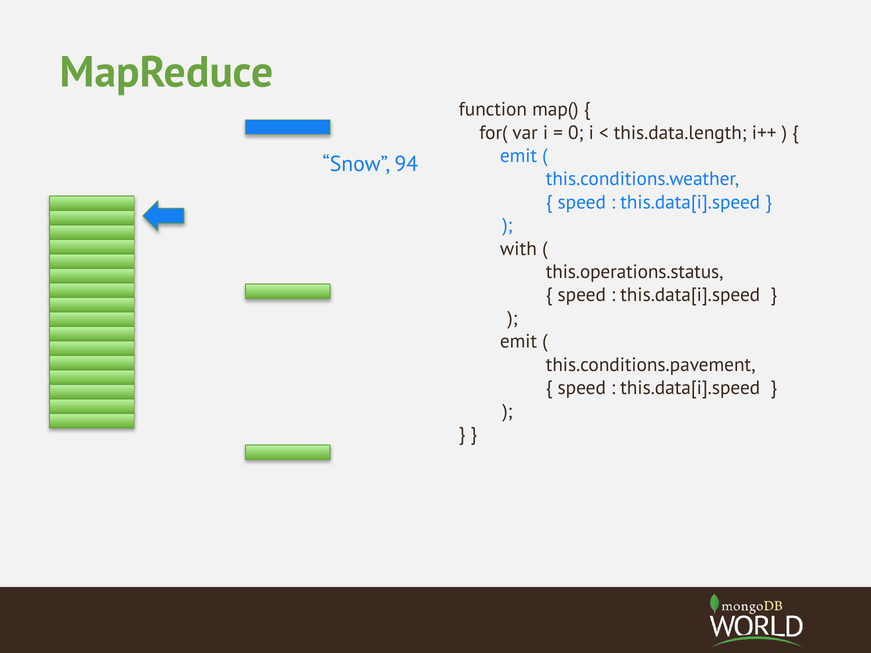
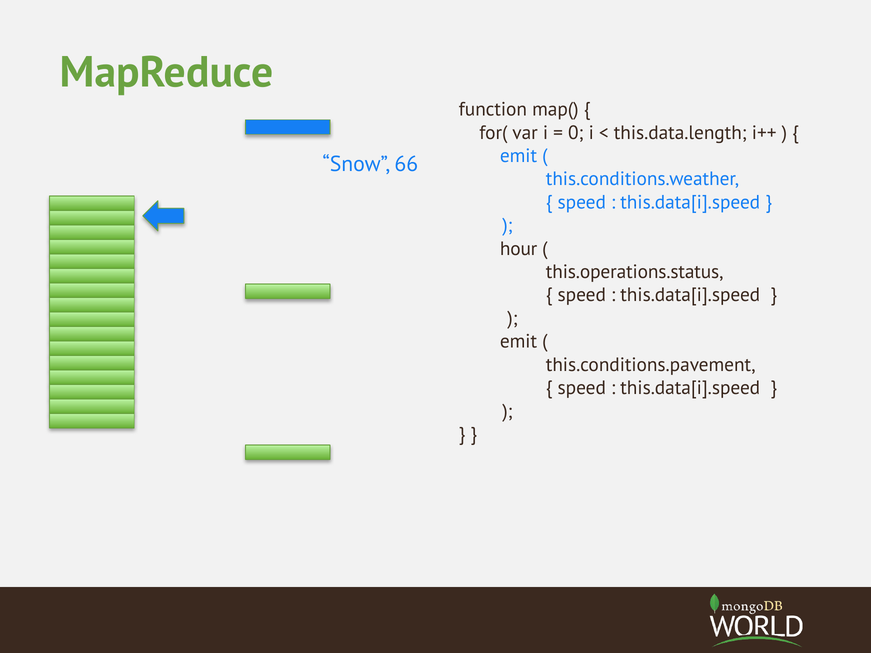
94: 94 -> 66 (406, 164)
with: with -> hour (519, 249)
